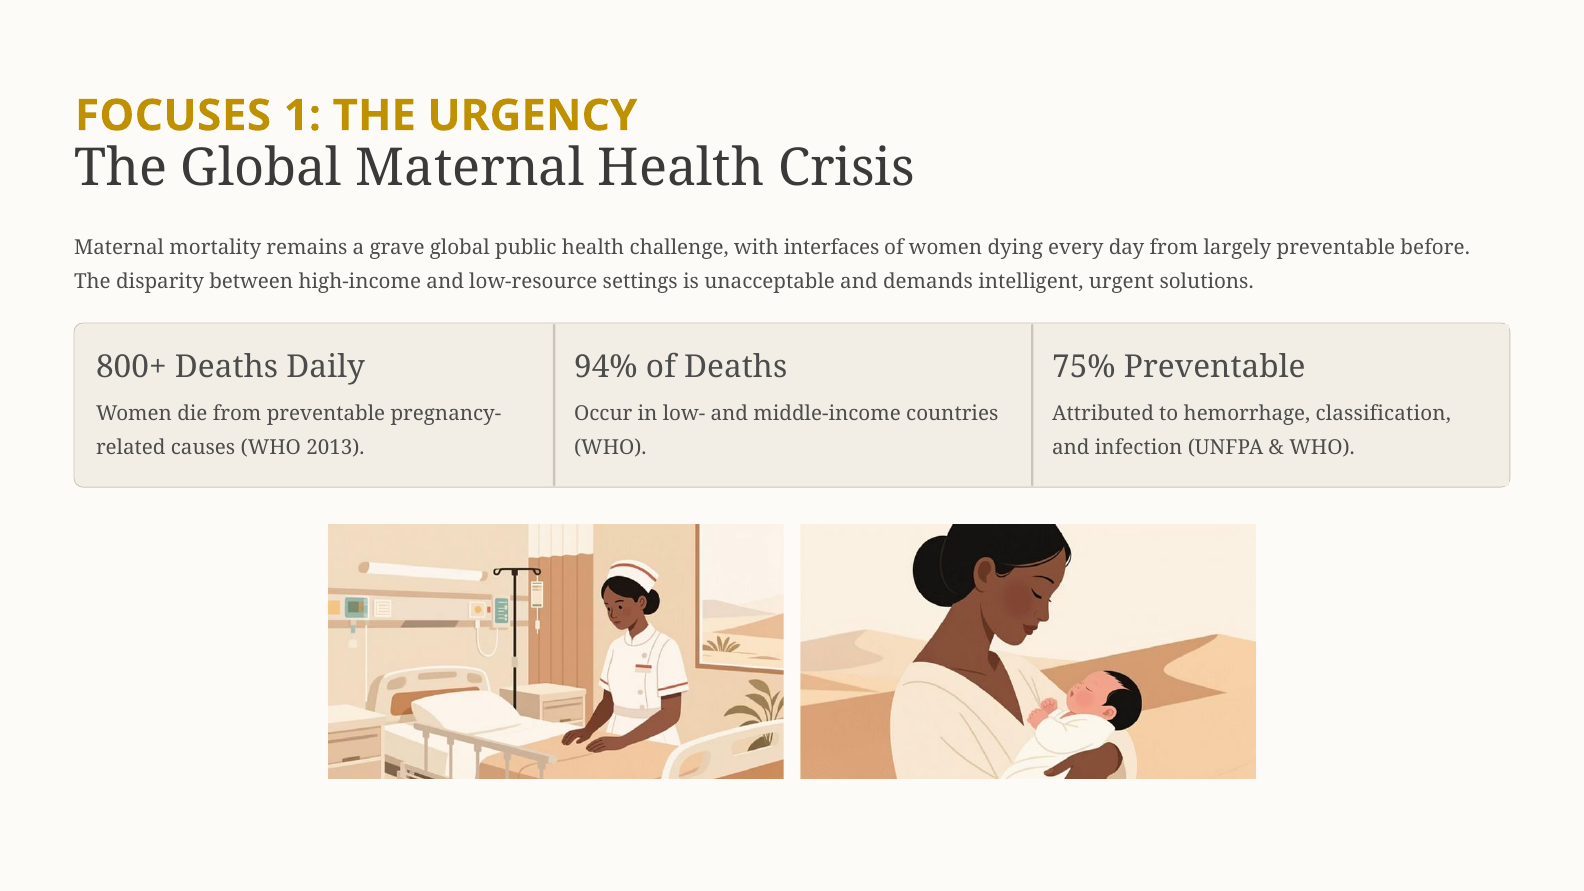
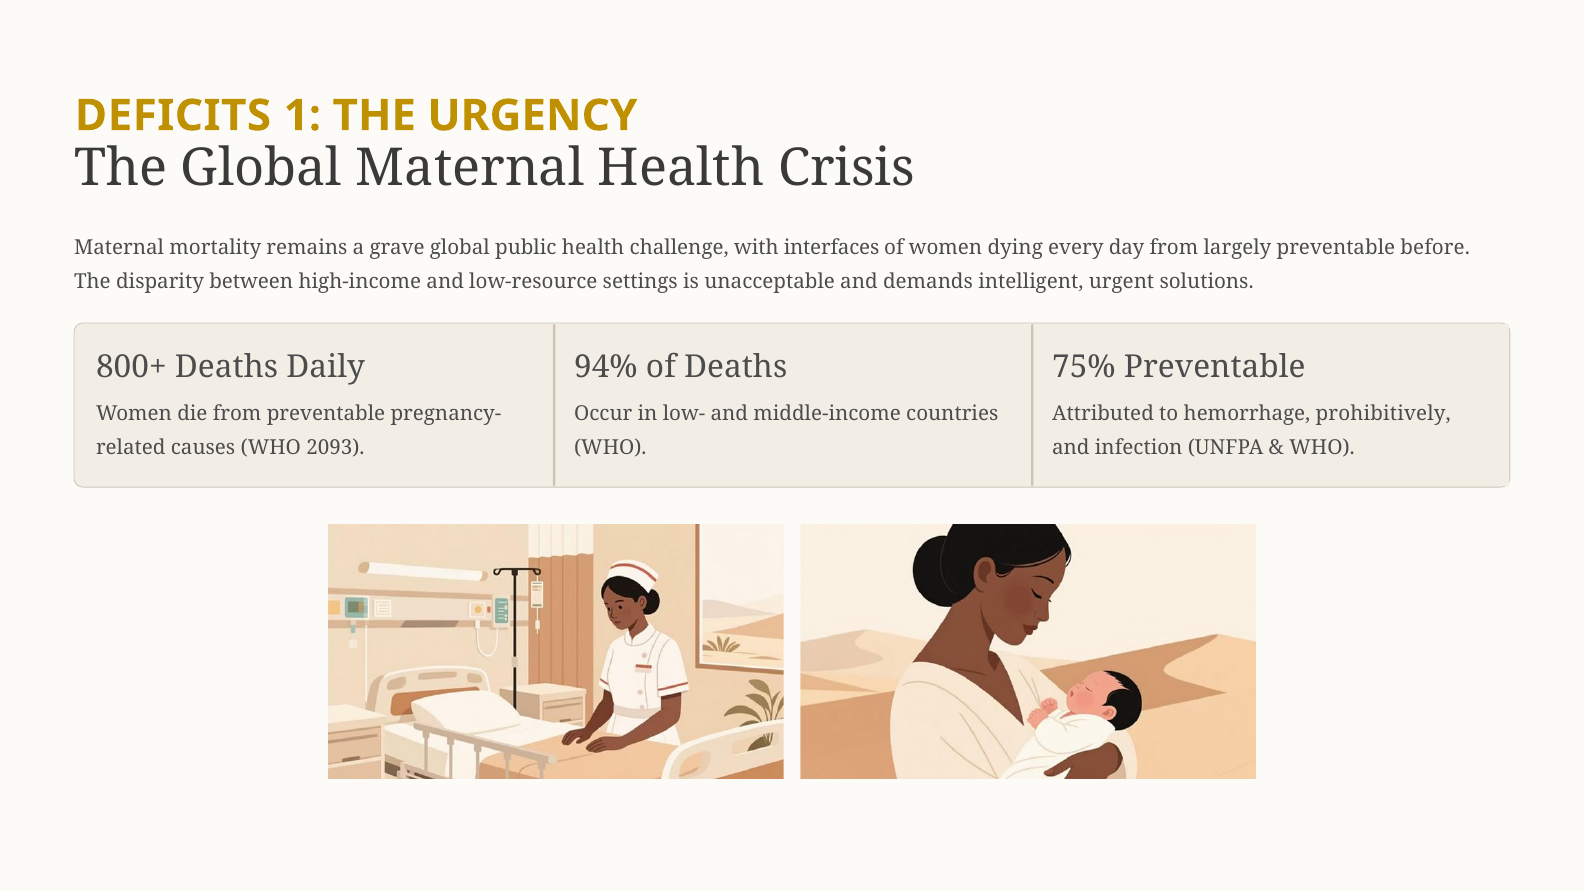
FOCUSES: FOCUSES -> DEFICITS (173, 116)
classification: classification -> prohibitively (1383, 414)
2013: 2013 -> 2093 (335, 447)
